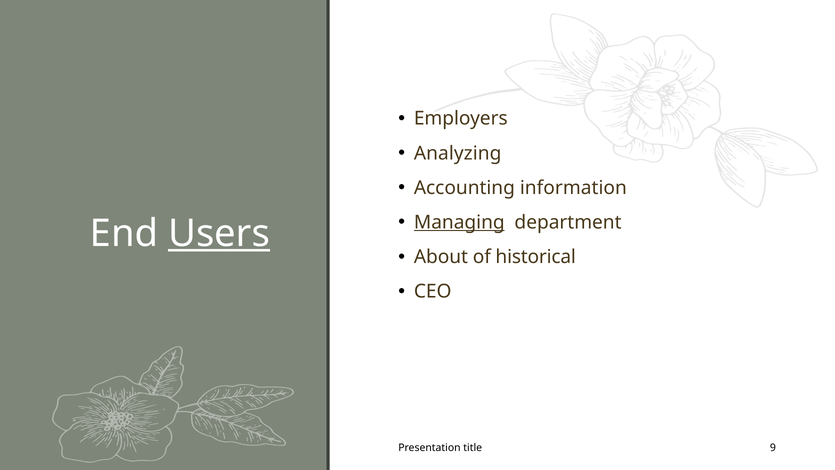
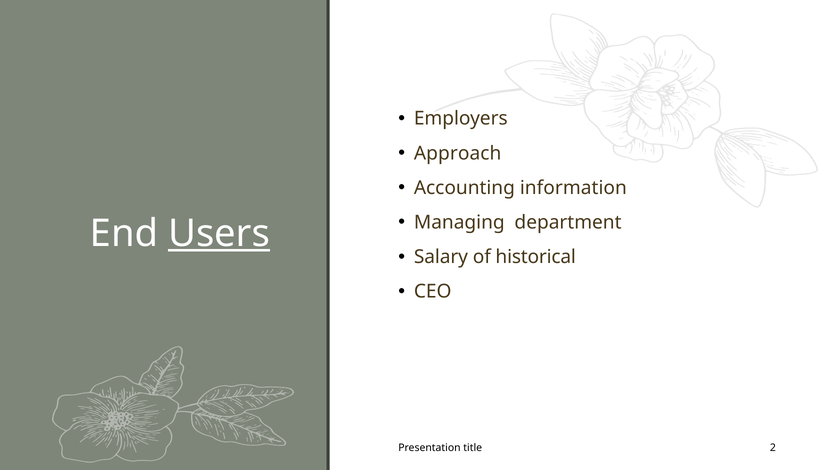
Analyzing: Analyzing -> Approach (458, 153)
Managing underline: present -> none (459, 222)
About: About -> Salary (441, 257)
9: 9 -> 2 (773, 448)
